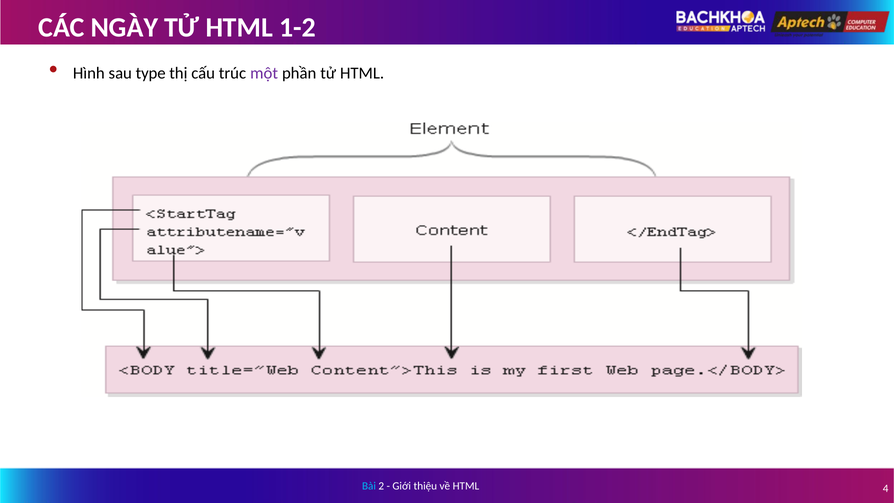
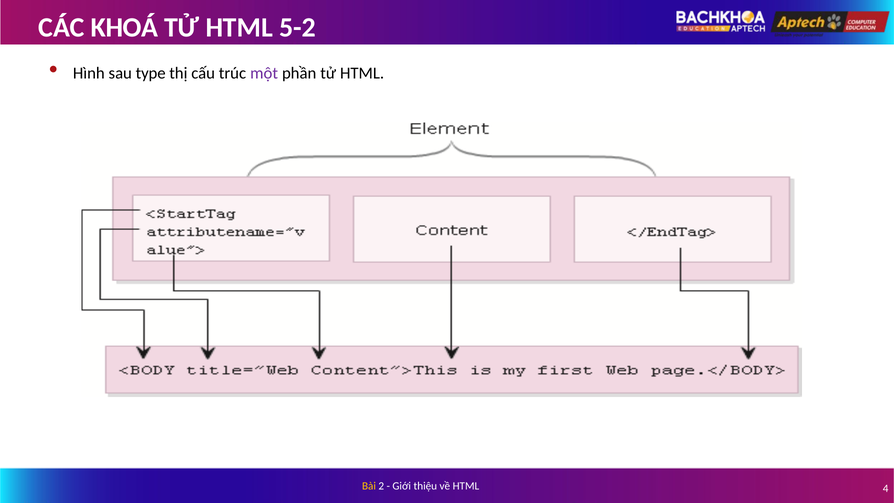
NGÀY: NGÀY -> KHOÁ (124, 28)
1-2: 1-2 -> 5-2 (297, 28)
Bài colour: light blue -> yellow (369, 486)
